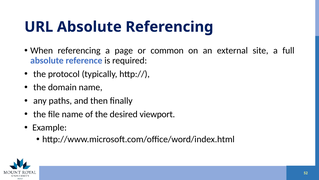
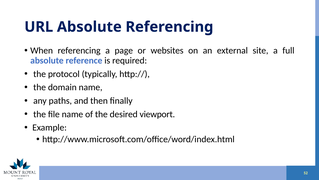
common: common -> websites (167, 50)
